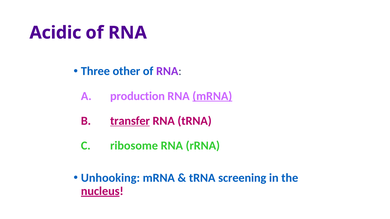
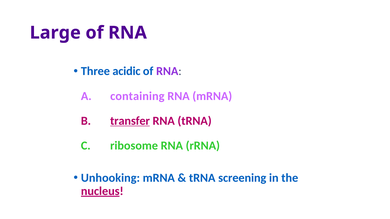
Acidic: Acidic -> Large (55, 33)
other: other -> acidic (126, 71)
production: production -> containing (137, 96)
mRNA underline: present -> none (212, 96)
